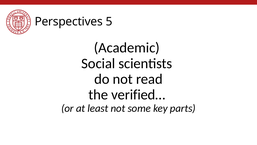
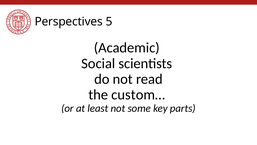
verified…: verified… -> custom… (138, 94)
